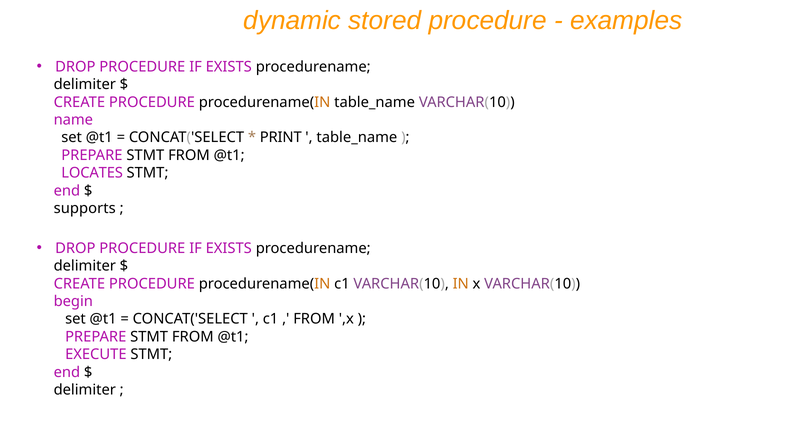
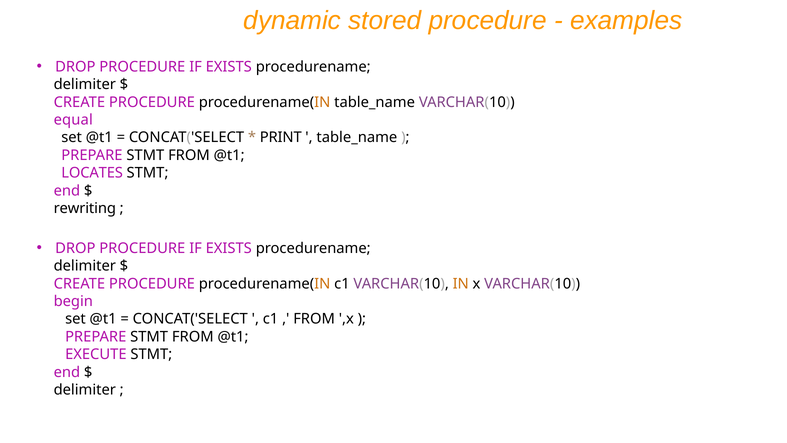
name: name -> equal (73, 120)
supports: supports -> rewriting (85, 208)
